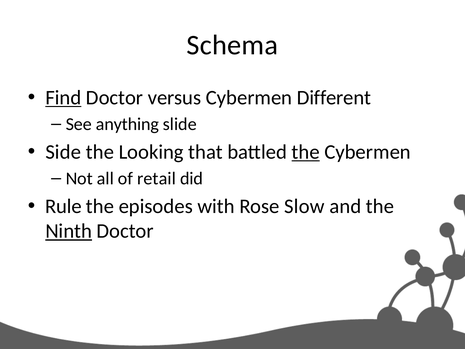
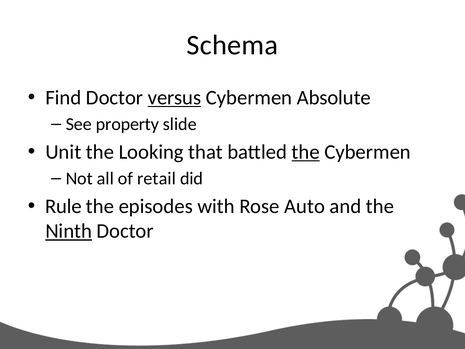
Find underline: present -> none (63, 98)
versus underline: none -> present (174, 98)
Different: Different -> Absolute (334, 98)
anything: anything -> property (127, 124)
Side: Side -> Unit (63, 152)
Slow: Slow -> Auto (305, 206)
